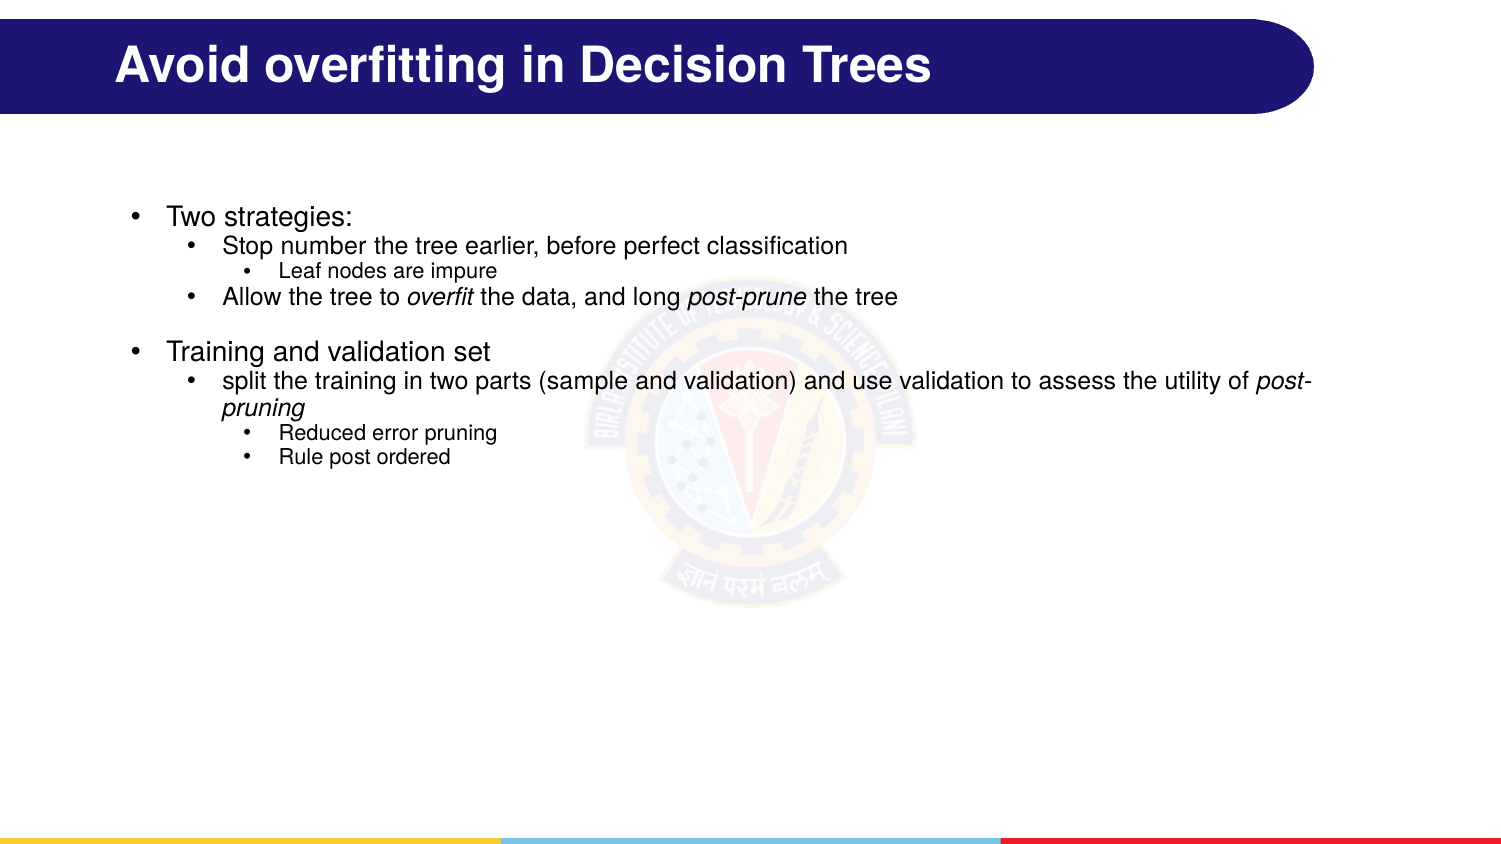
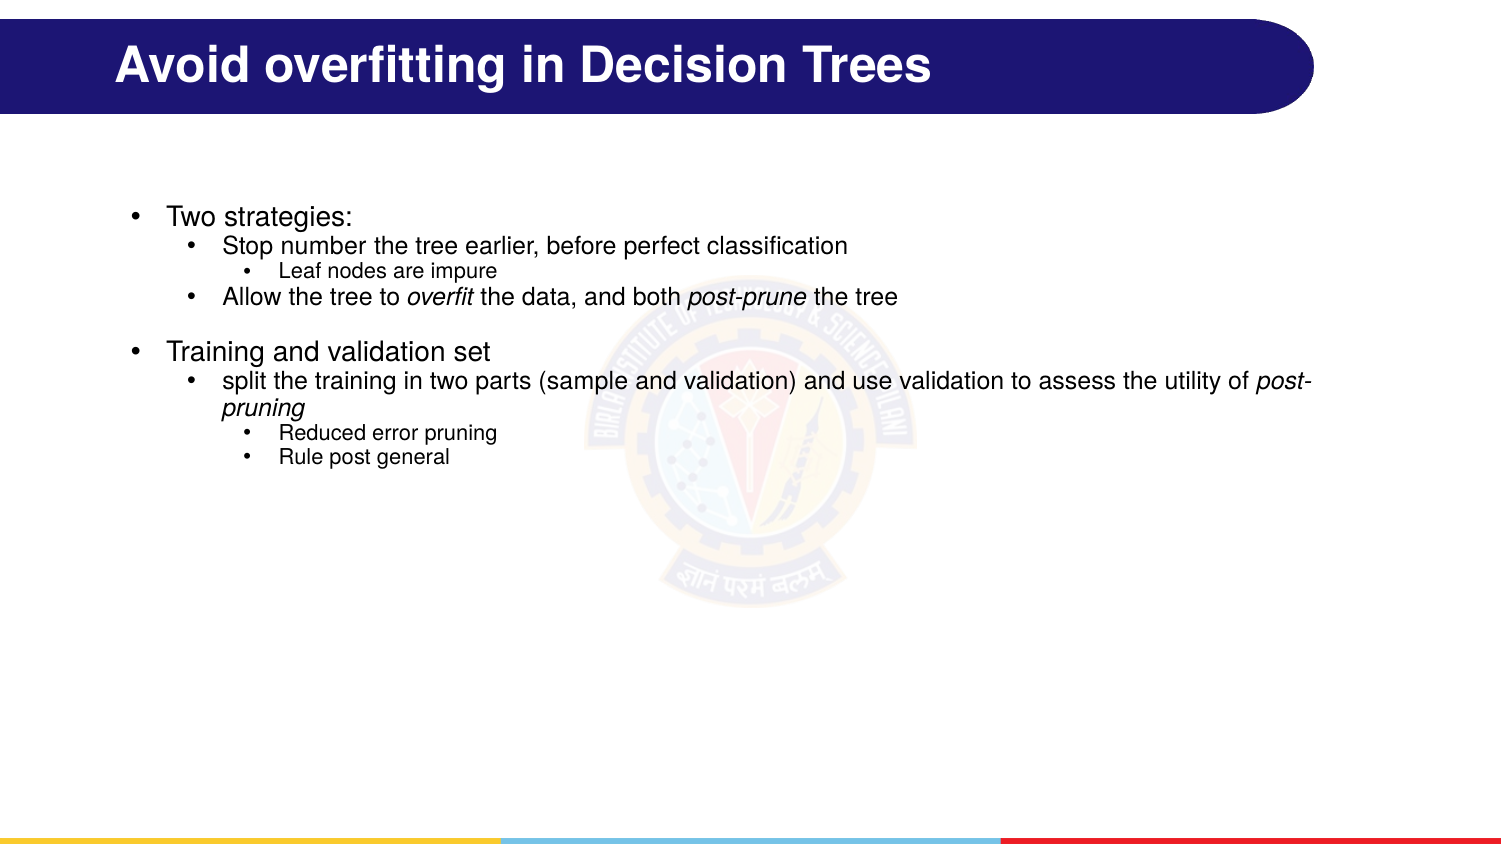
long: long -> both (657, 297)
ordered: ordered -> general (413, 457)
